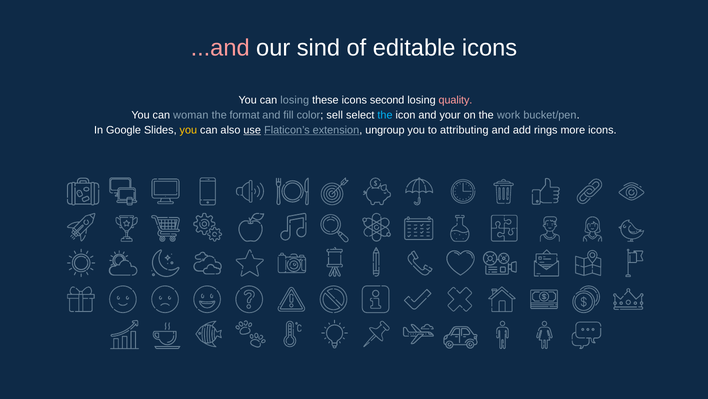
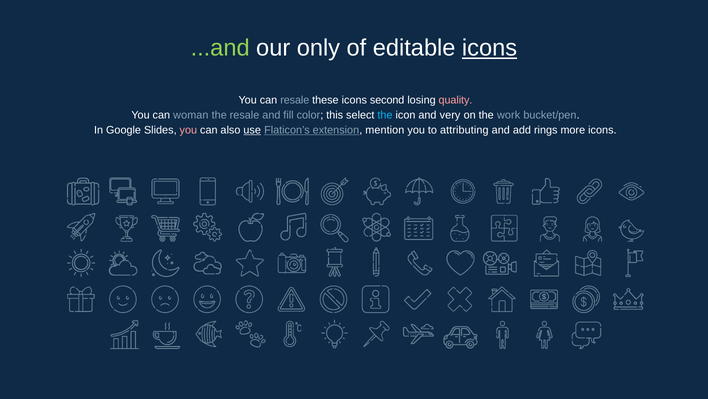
...and colour: pink -> light green (220, 48)
sind: sind -> only (318, 48)
icons underline: none -> present (490, 48)
can losing: losing -> resale (295, 100)
the format: format -> resale (245, 115)
sell: sell -> this (335, 115)
your: your -> very (450, 115)
you colour: yellow -> pink (188, 130)
ungroup: ungroup -> mention (385, 130)
